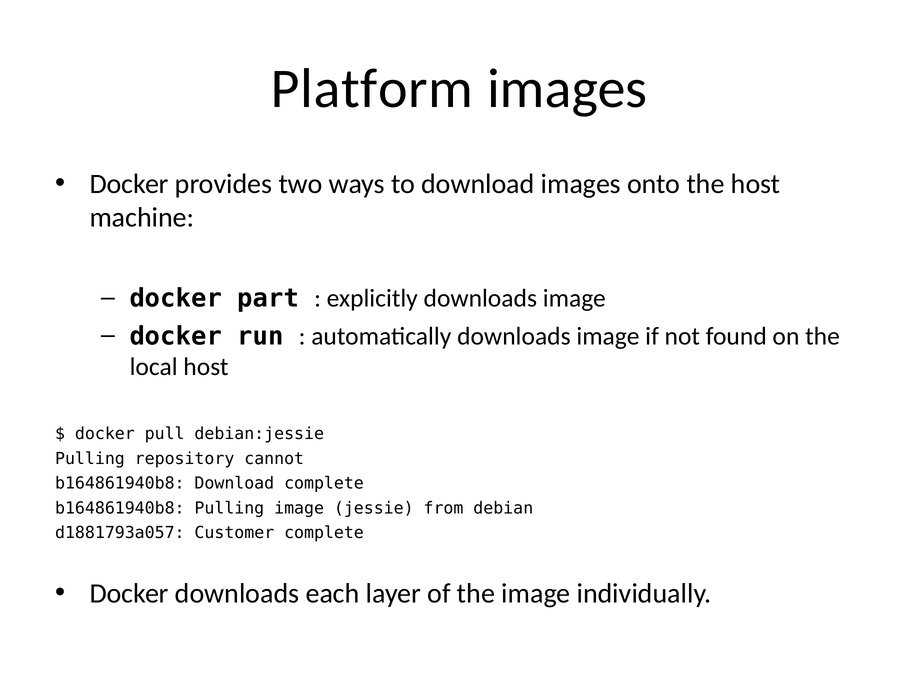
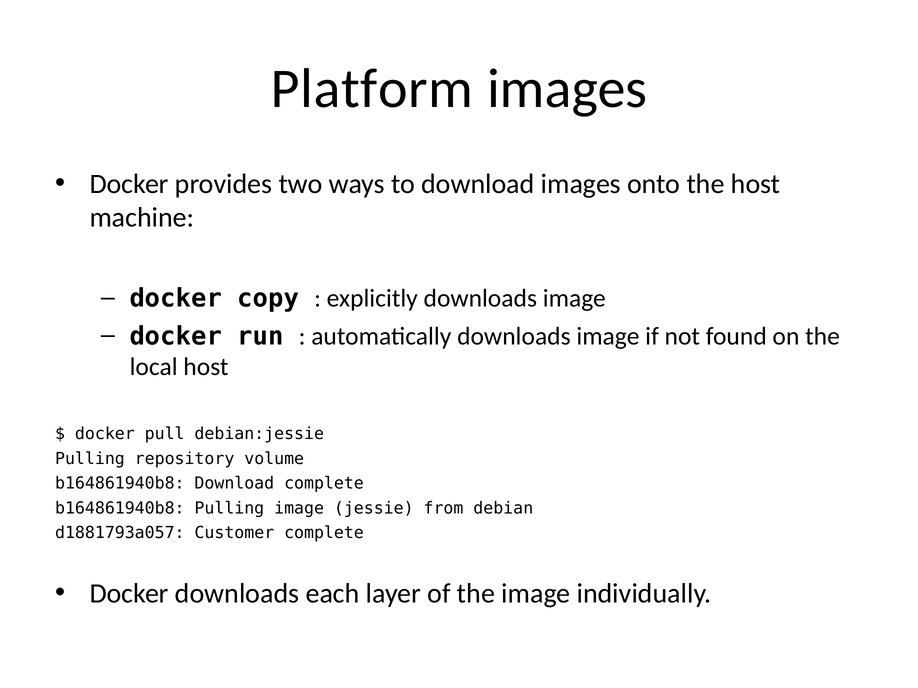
part: part -> copy (268, 299)
cannot: cannot -> volume (274, 459)
